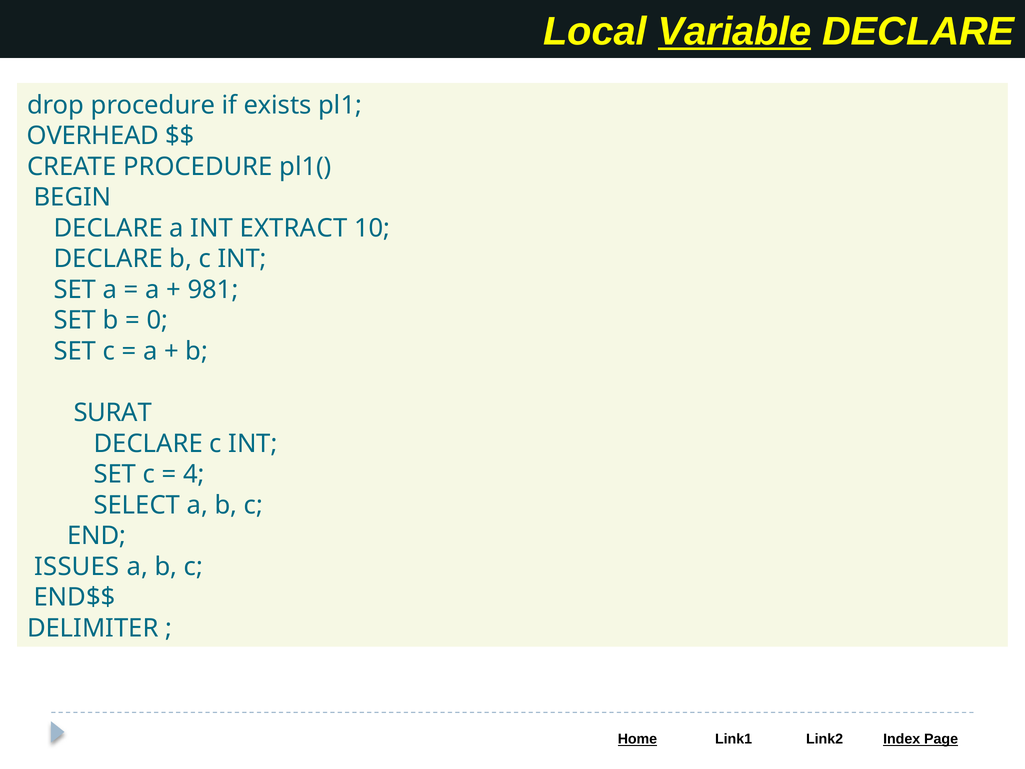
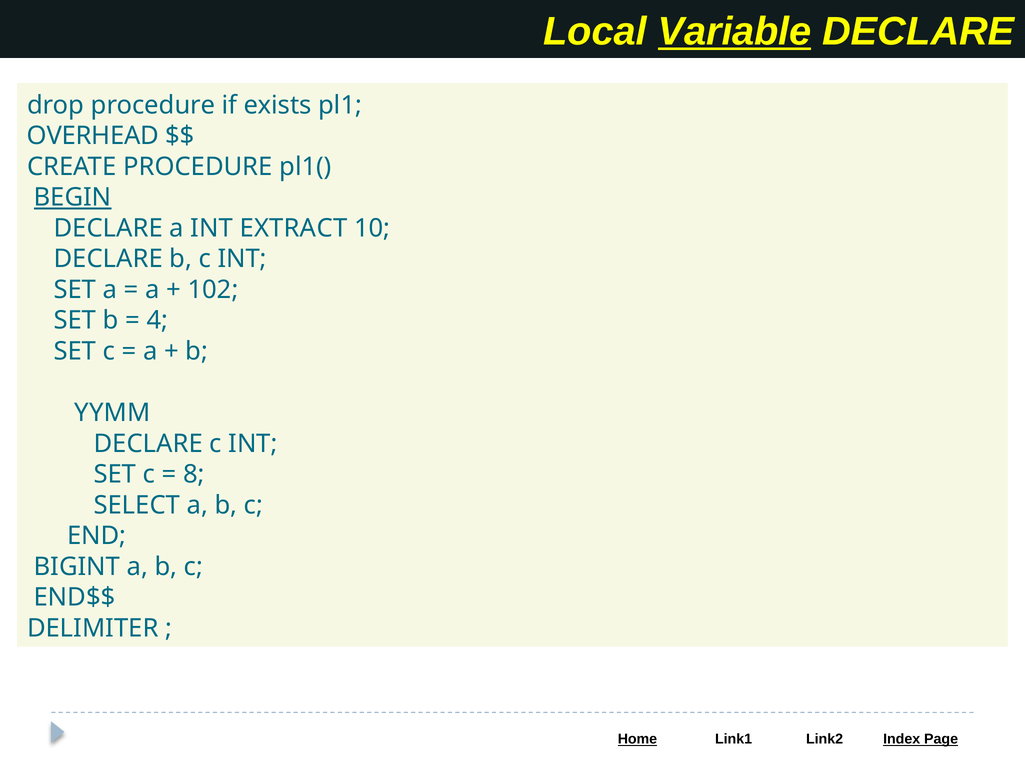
BEGIN underline: none -> present (73, 197)
981: 981 -> 102 (213, 290)
0: 0 -> 4 (157, 320)
SURAT: SURAT -> YYMM (112, 413)
4: 4 -> 8 (194, 474)
ISSUES: ISSUES -> BIGINT (77, 566)
